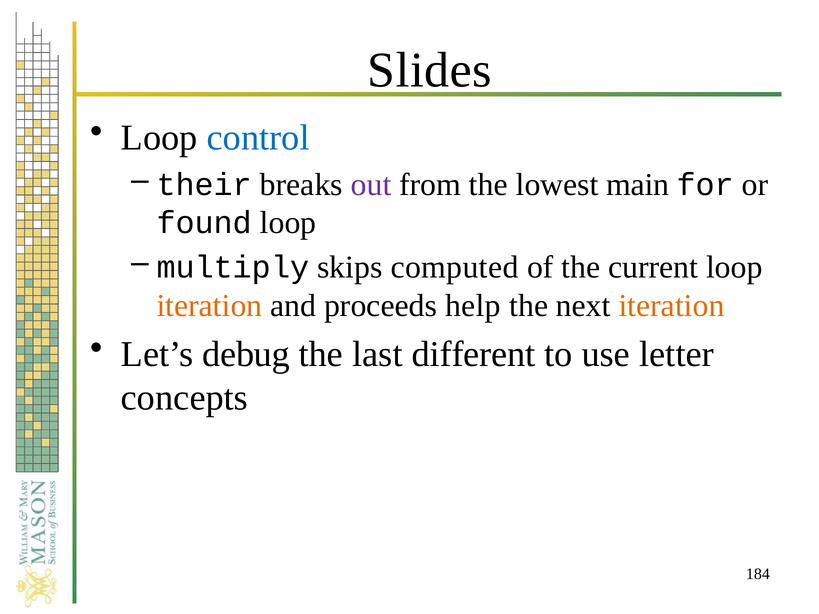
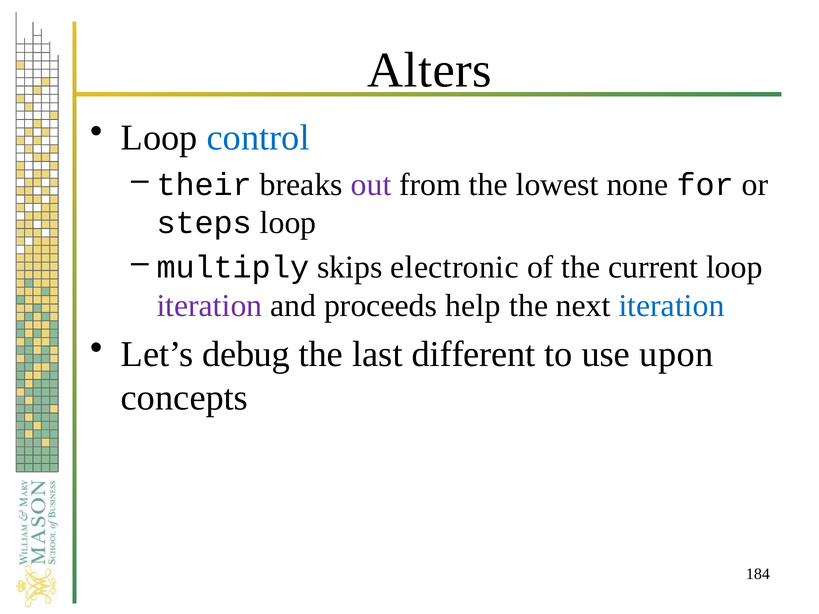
Slides: Slides -> Alters (430, 70)
main: main -> none (637, 185)
found: found -> steps (204, 223)
computed: computed -> electronic (455, 268)
iteration colour: orange -> purple (210, 306)
iteration colour: orange -> blue (672, 306)
letter: letter -> upon (676, 354)
